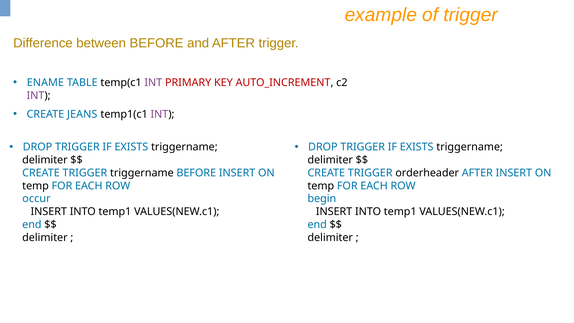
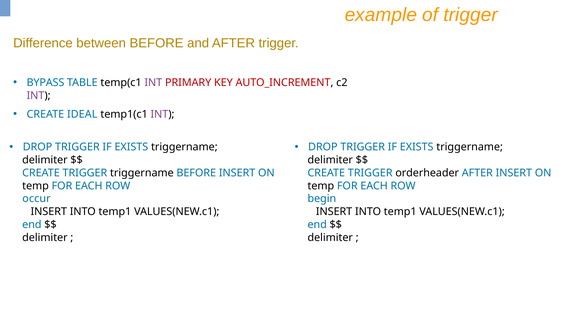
ENAME: ENAME -> BYPASS (45, 83)
JEANS: JEANS -> IDEAL (82, 114)
